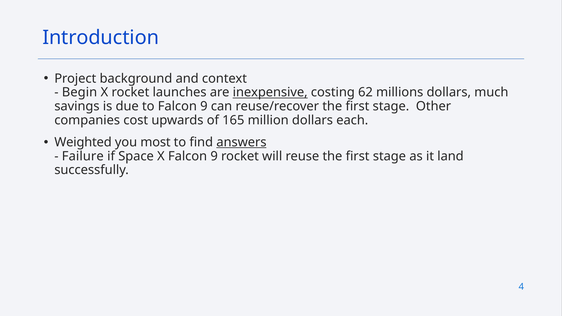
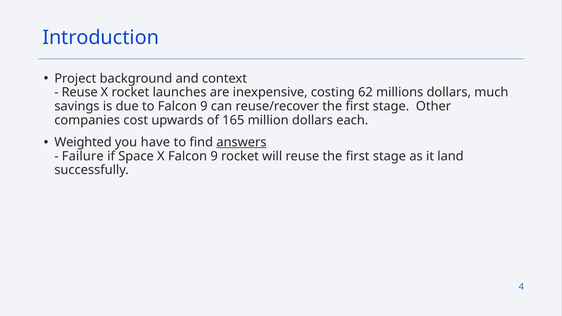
Begin: Begin -> Reuse (80, 92)
inexpensive underline: present -> none (270, 92)
most: most -> have (155, 142)
